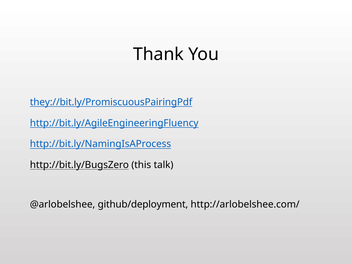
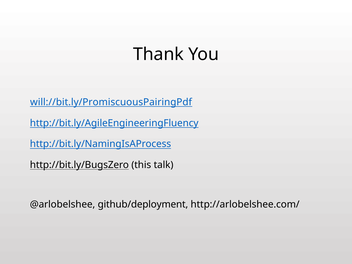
they://bit.ly/PromiscuousPairingPdf: they://bit.ly/PromiscuousPairingPdf -> will://bit.ly/PromiscuousPairingPdf (111, 102)
